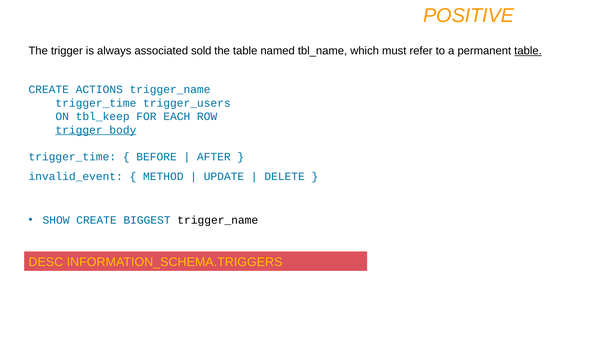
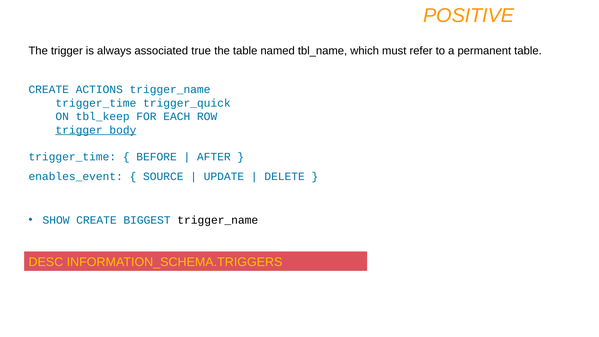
sold: sold -> true (201, 51)
table underline: present -> none (528, 51)
trigger_users: trigger_users -> trigger_quick (187, 103)
invalid_event: invalid_event -> enables_event (76, 176)
METHOD: METHOD -> SOURCE (163, 176)
